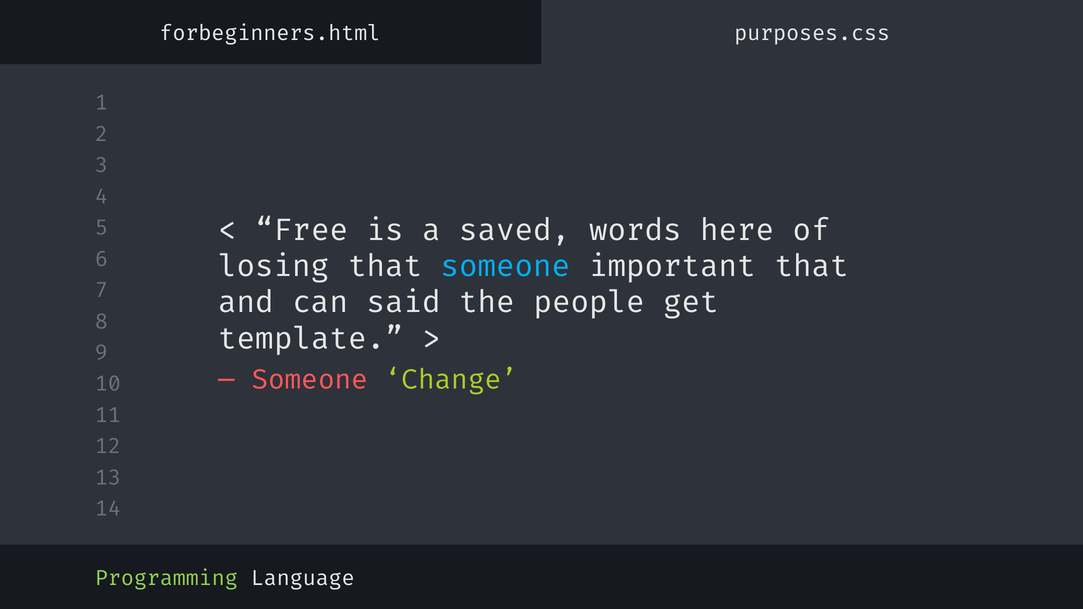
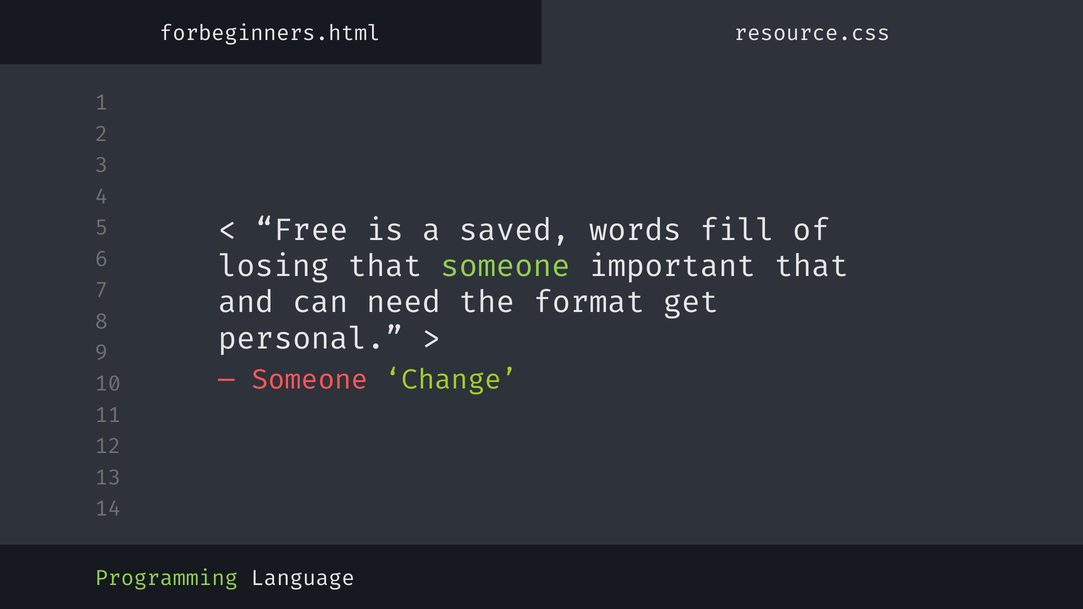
purposes.css: purposes.css -> resource.css (812, 33)
here: here -> fill (737, 230)
someone colour: light blue -> light green (506, 267)
said: said -> need (404, 303)
people: people -> format (589, 303)
template: template -> personal (311, 339)
